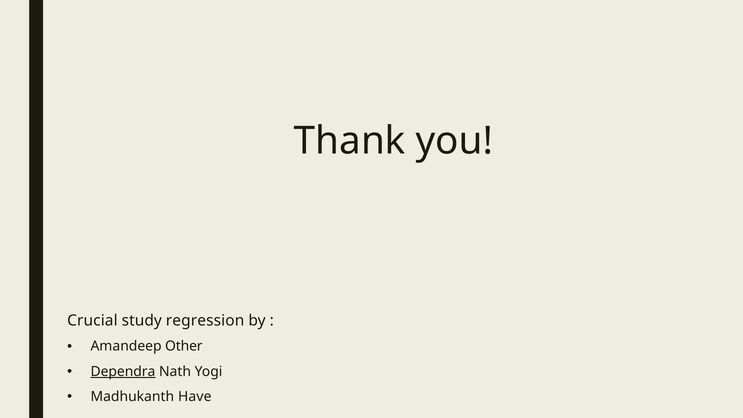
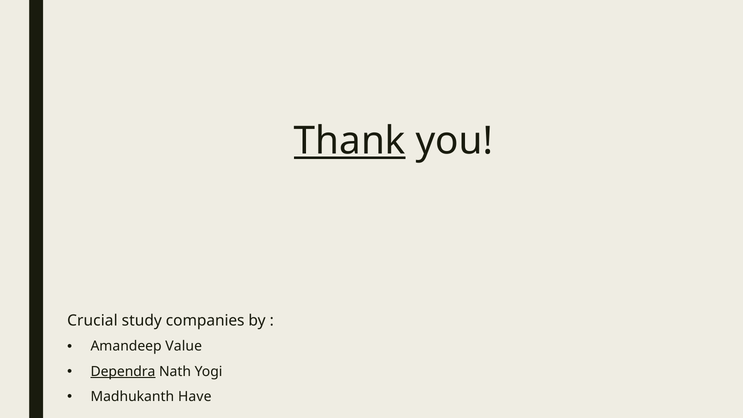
Thank underline: none -> present (350, 141)
regression: regression -> companies (205, 320)
Other: Other -> Value (184, 346)
